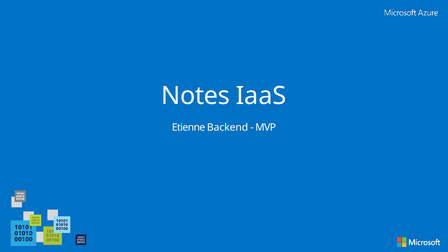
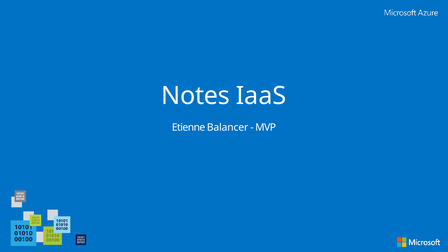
Backend: Backend -> Balancer (228, 128)
